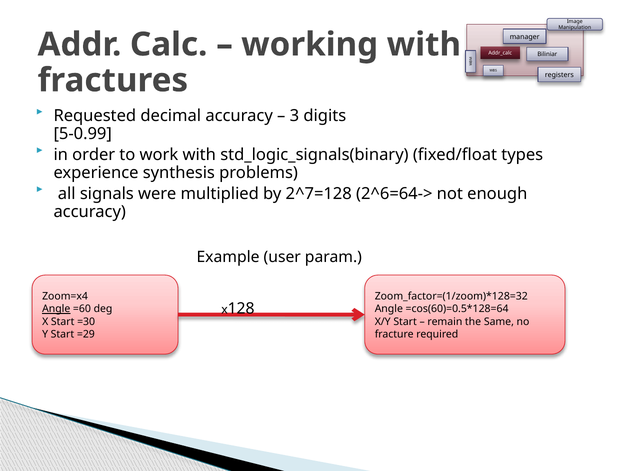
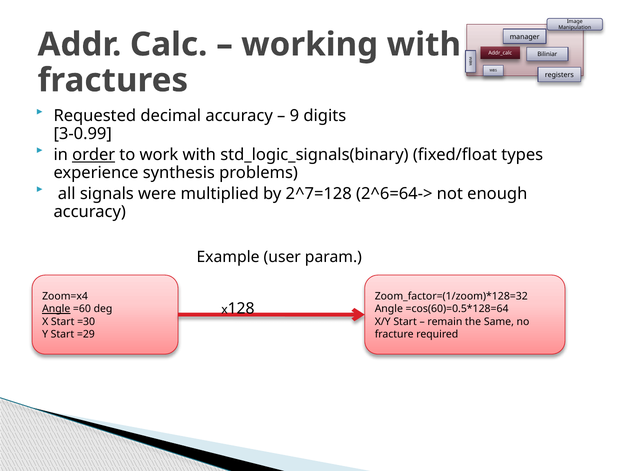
3: 3 -> 9 (294, 116)
5-0.99: 5-0.99 -> 3-0.99 (83, 134)
order underline: none -> present (94, 155)
